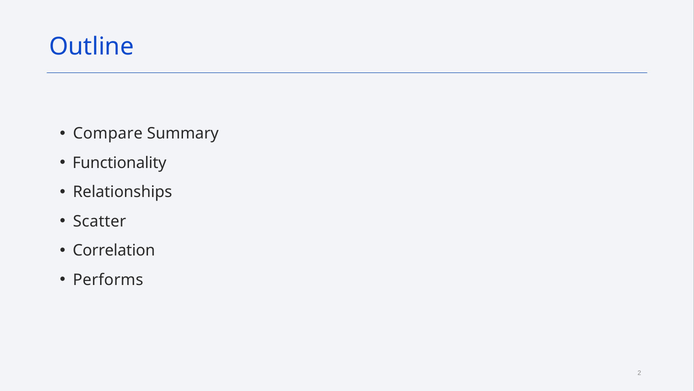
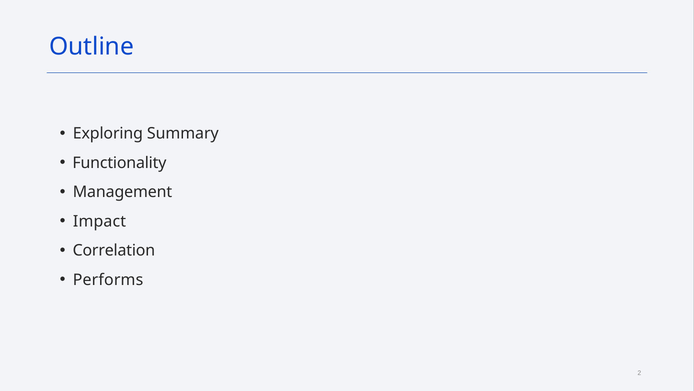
Compare: Compare -> Exploring (108, 134)
Relationships: Relationships -> Management (122, 192)
Scatter: Scatter -> Impact (100, 221)
